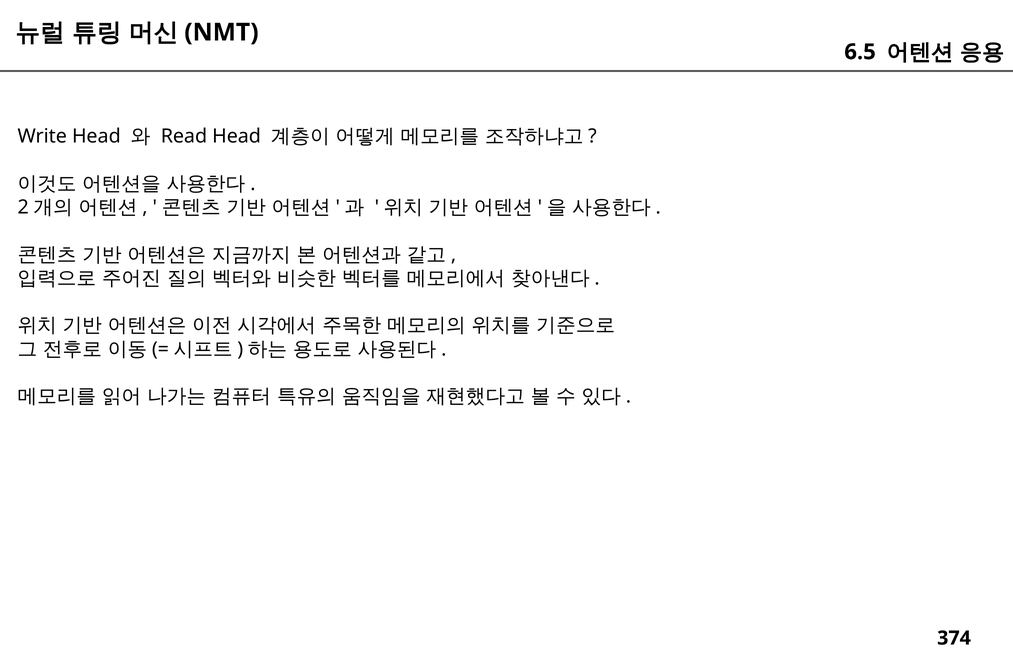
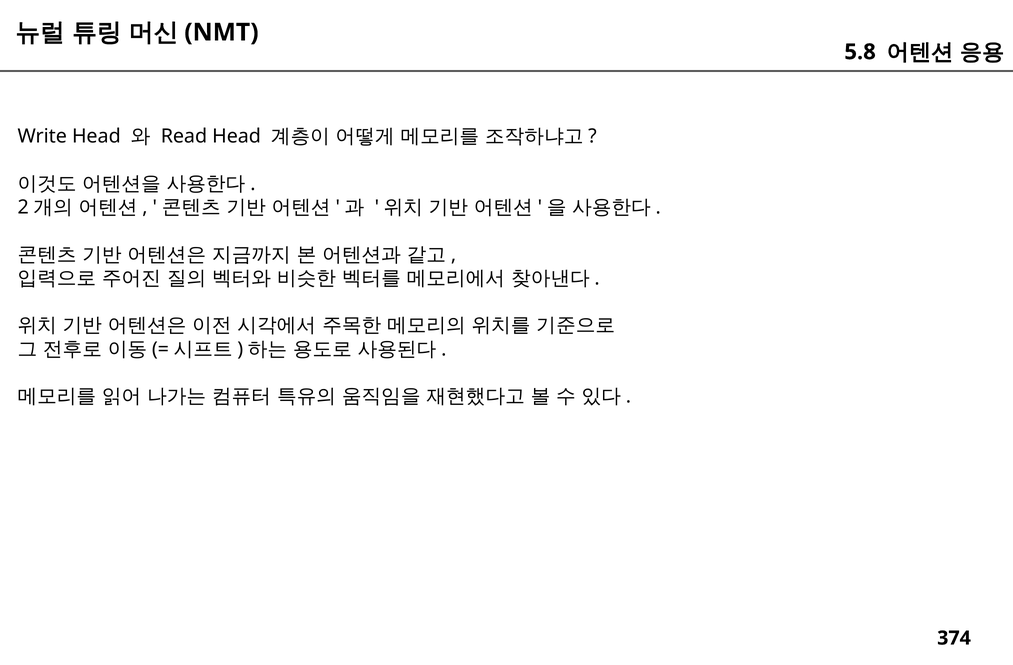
6.5: 6.5 -> 5.8 (860, 52)
